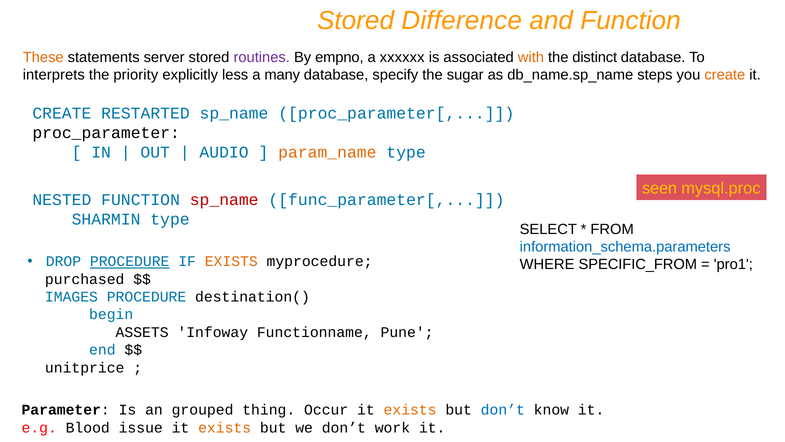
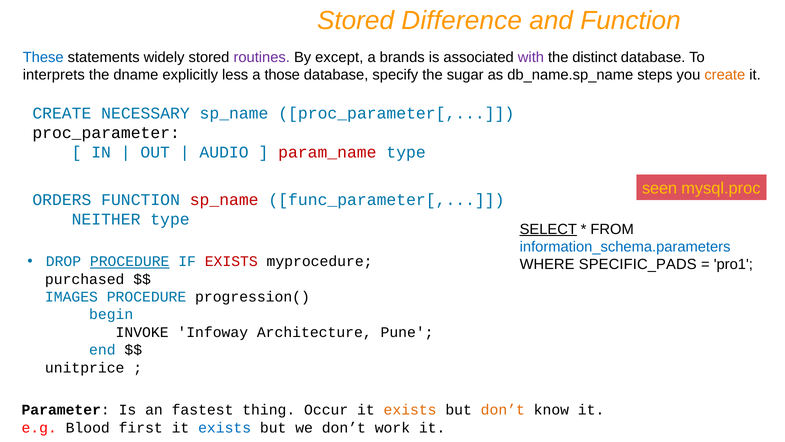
These colour: orange -> blue (43, 57)
server: server -> widely (164, 57)
empno: empno -> except (339, 57)
xxxxxx: xxxxxx -> brands (402, 57)
with colour: orange -> purple (531, 57)
priority: priority -> dname (136, 75)
many: many -> those (282, 75)
RESTARTED: RESTARTED -> NECESSARY (145, 113)
param_name colour: orange -> red (327, 152)
NESTED: NESTED -> ORDERS (62, 200)
SHARMIN: SHARMIN -> NEITHER (106, 219)
SELECT underline: none -> present (548, 229)
EXISTS colour: orange -> red (231, 261)
SPECIFIC_FROM: SPECIFIC_FROM -> SPECIFIC_PADS (638, 264)
destination(: destination( -> progression( (252, 297)
ASSETS: ASSETS -> INVOKE (142, 332)
Functionname: Functionname -> Architecture (314, 332)
grouped: grouped -> fastest (203, 410)
don’t colour: blue -> orange (503, 410)
issue: issue -> first (141, 427)
exists colour: orange -> blue (225, 427)
